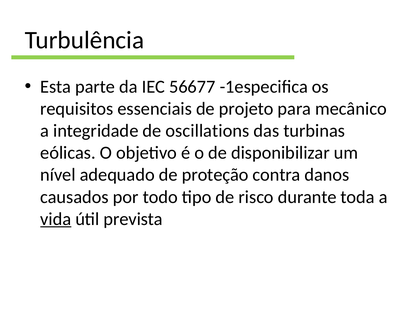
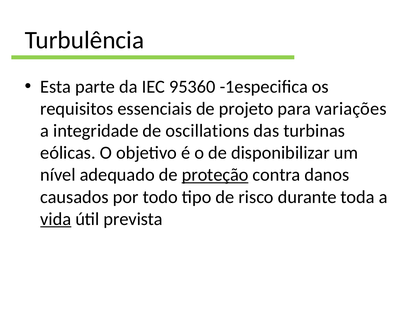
56677: 56677 -> 95360 (192, 87)
mecânico: mecânico -> variações (351, 109)
proteção underline: none -> present (215, 175)
